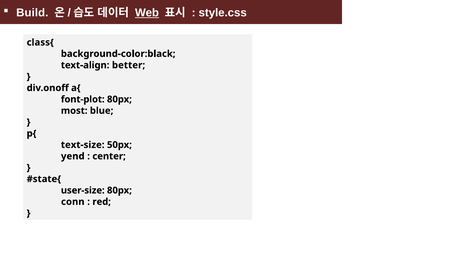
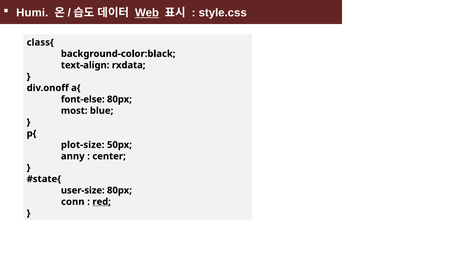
Build: Build -> Humi (32, 13)
better: better -> rxdata (129, 65)
font-plot: font-plot -> font-else (83, 99)
text-size: text-size -> plot-size (83, 145)
yend: yend -> anny (73, 157)
red underline: none -> present (102, 202)
